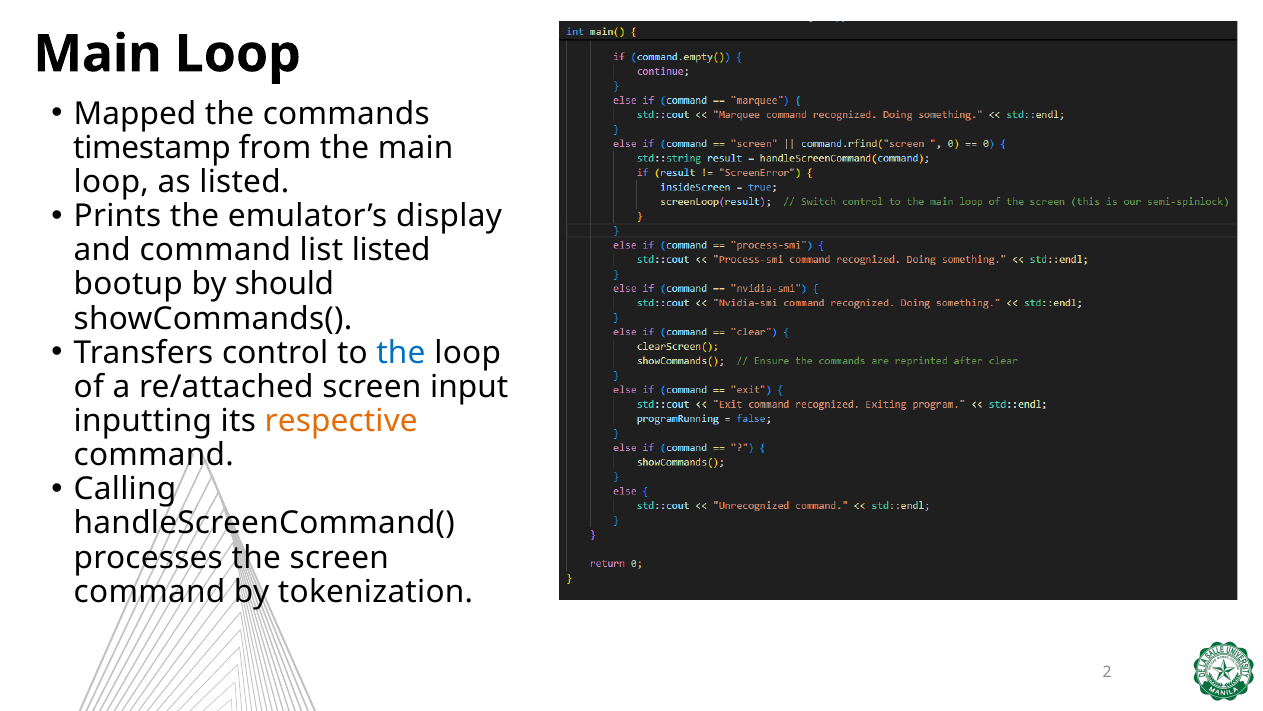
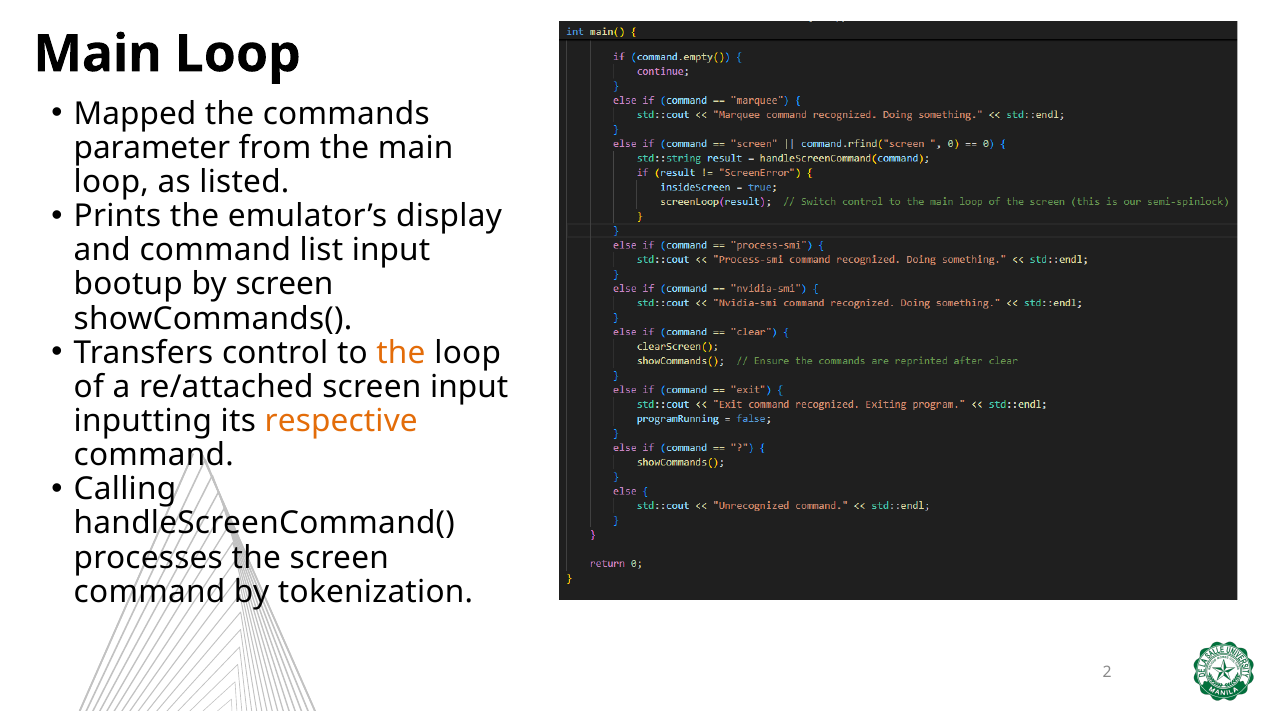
timestamp: timestamp -> parameter (152, 148)
list listed: listed -> input (391, 250)
by should: should -> screen (284, 284)
the colour: blue -> orange (401, 353)
